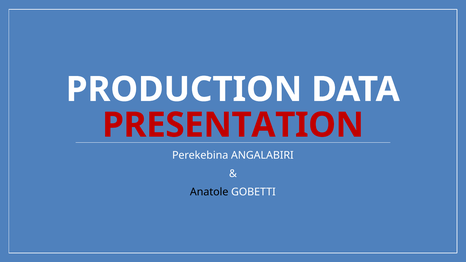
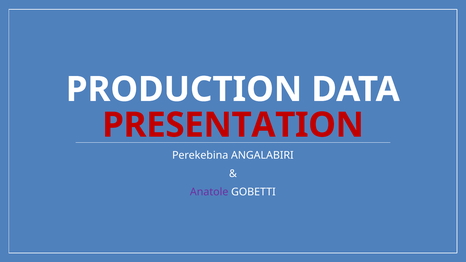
Anatole colour: black -> purple (209, 192)
